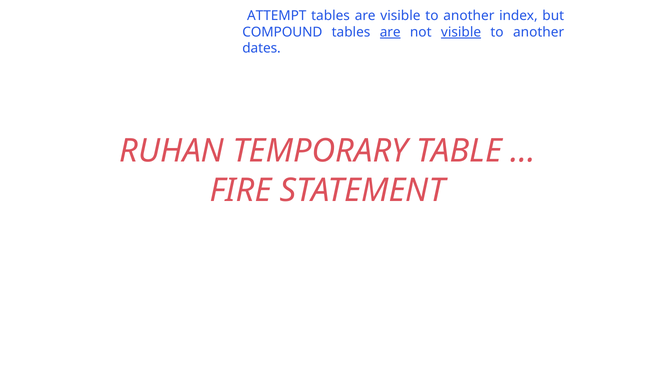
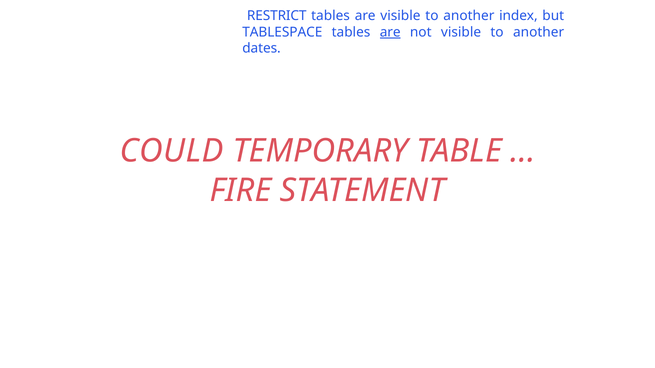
ATTEMPT: ATTEMPT -> RESTRICT (277, 16)
COMPOUND: COMPOUND -> TABLESPACE (282, 32)
visible underline: present -> none (461, 32)
RUHAN: RUHAN -> COULD (172, 151)
